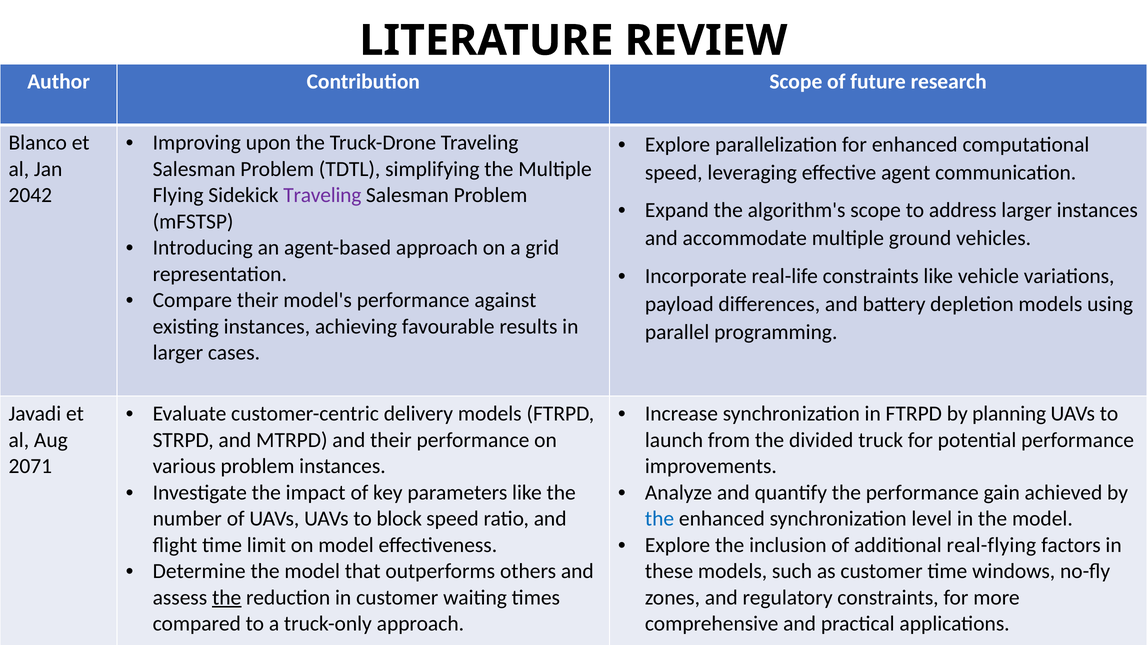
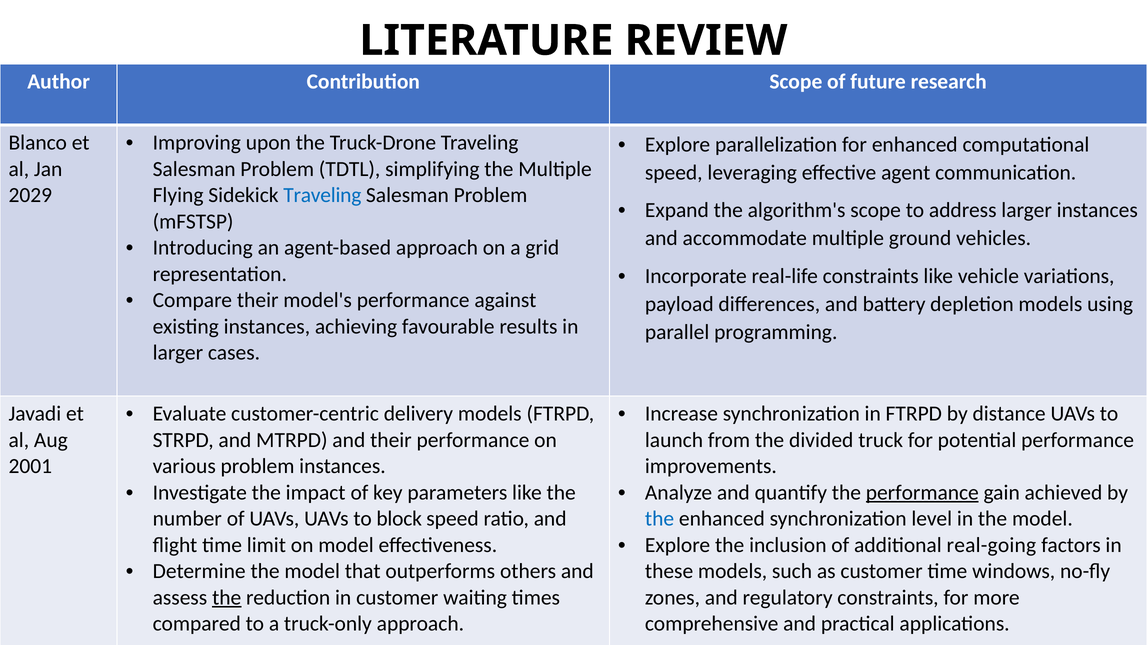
2042: 2042 -> 2029 (30, 195)
Traveling colour: purple -> blue (322, 195)
planning: planning -> distance (1009, 414)
2071: 2071 -> 2001 (30, 466)
performance underline: none -> present (922, 493)
real-flying: real-flying -> real-going (991, 545)
